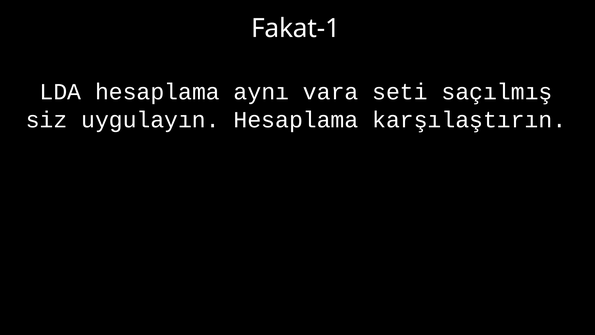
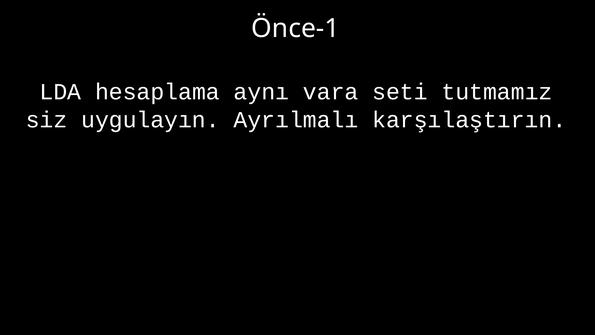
Fakat-1: Fakat-1 -> Önce-1 (295, 28)
saçılmış: saçılmış -> tutmamız (497, 92)
uygulayın Hesaplama: Hesaplama -> Ayrılmalı (296, 120)
